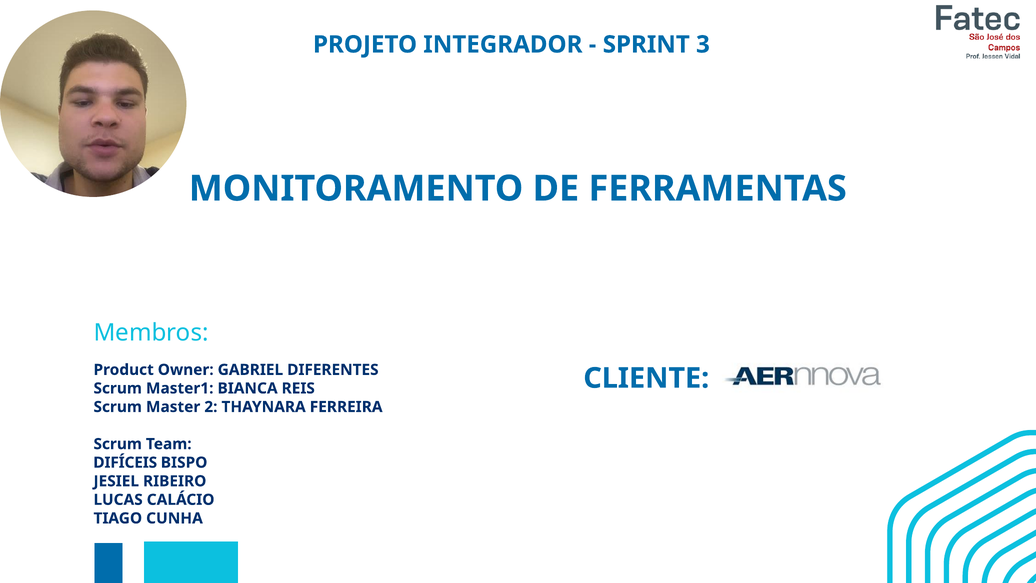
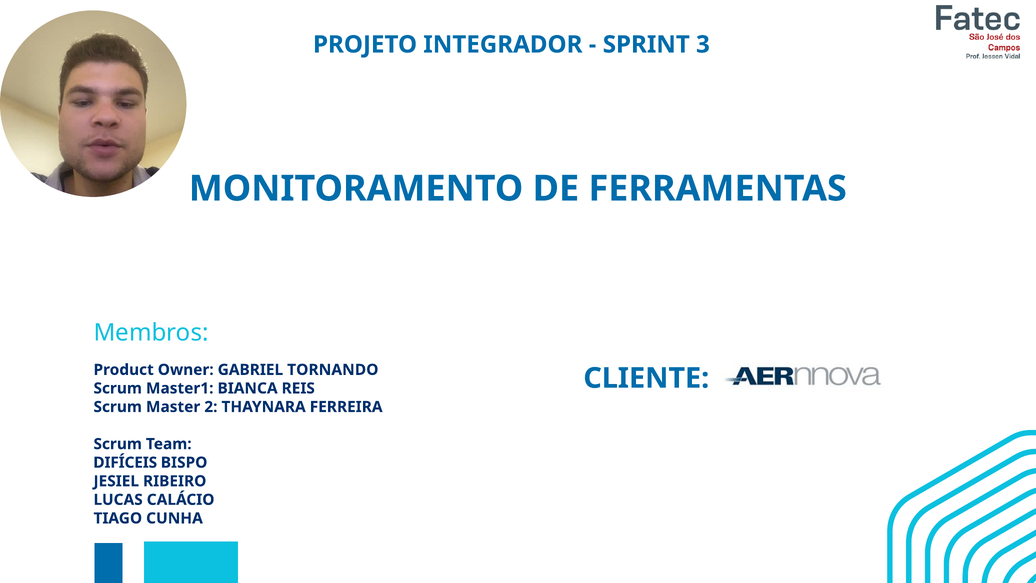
DIFERENTES: DIFERENTES -> TORNANDO (333, 370)
